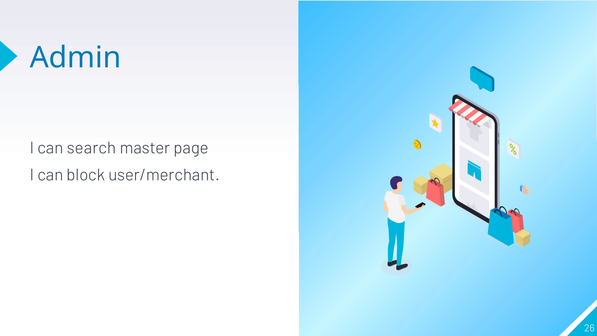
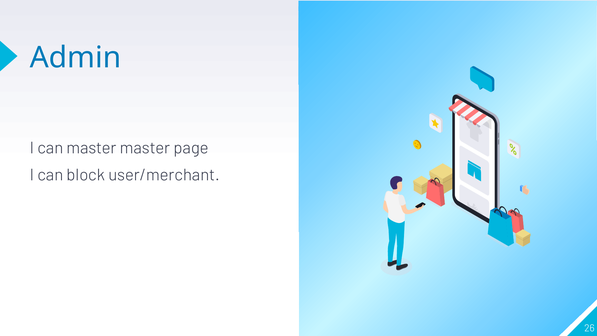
can search: search -> master (92, 148)
